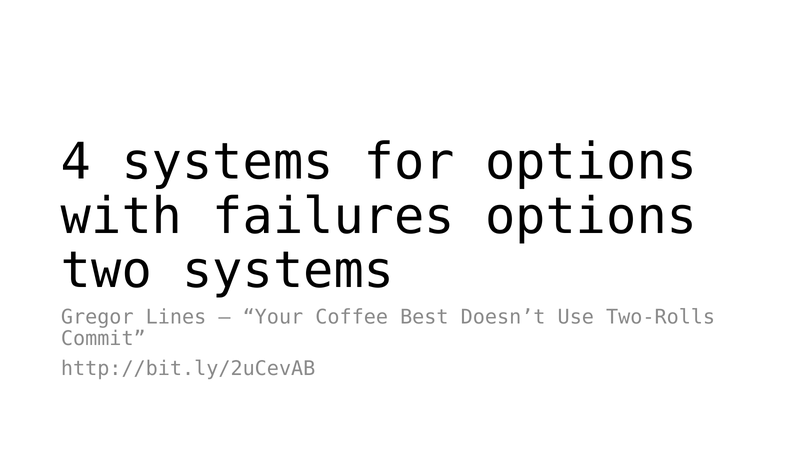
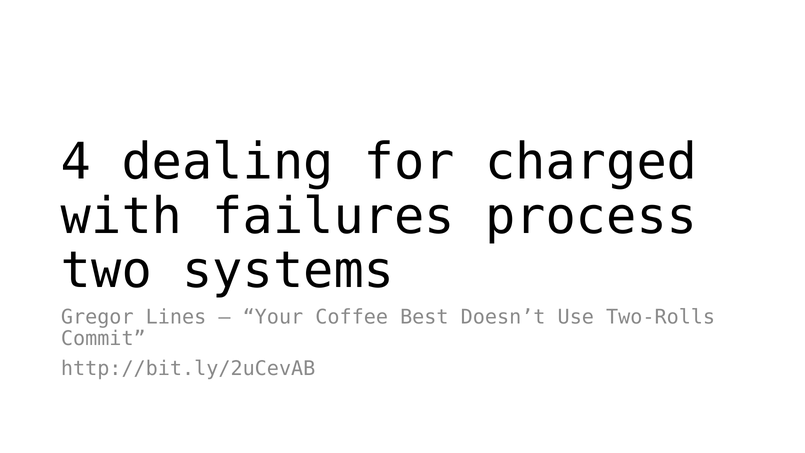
4 systems: systems -> dealing (228, 162)
for options: options -> charged (591, 162)
failures options: options -> process (591, 216)
